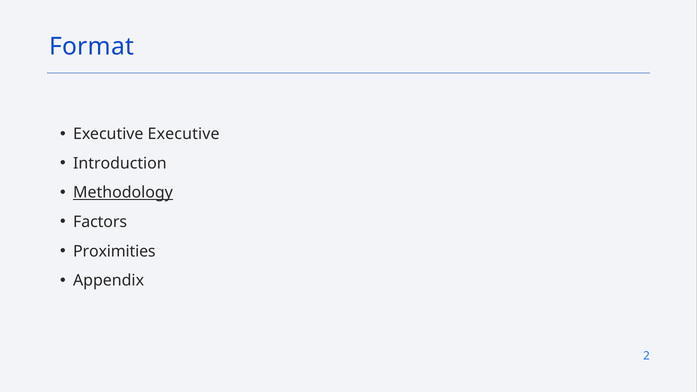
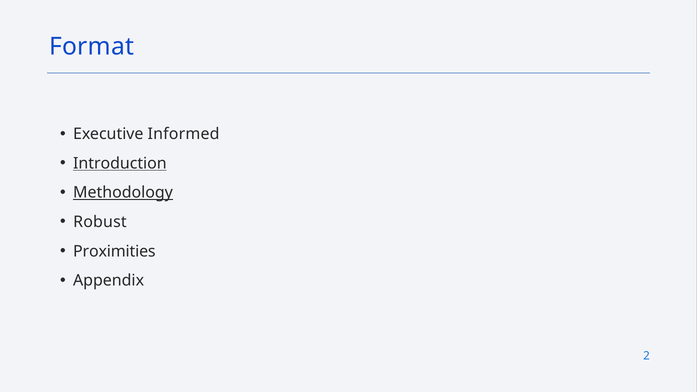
Executive Executive: Executive -> Informed (184, 134)
Introduction underline: none -> present (120, 163)
Factors: Factors -> Robust (100, 222)
